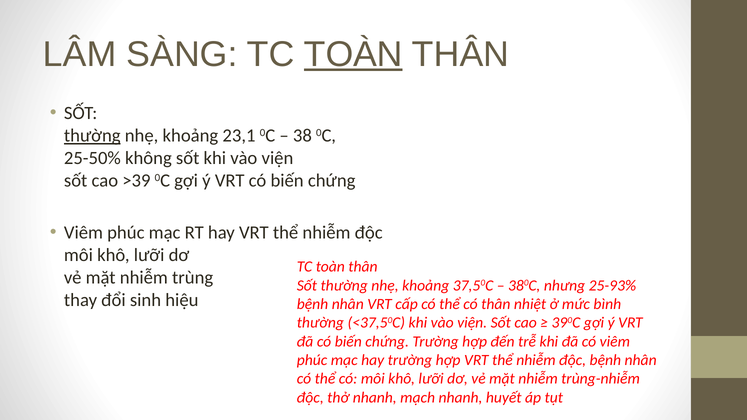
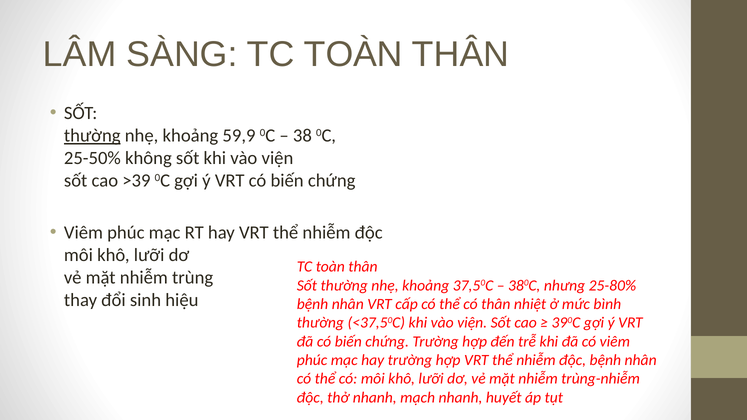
TOÀN underline: present -> none (353, 54)
23,1: 23,1 -> 59,9 (239, 136)
25-93%: 25-93% -> 25-80% (612, 286)
